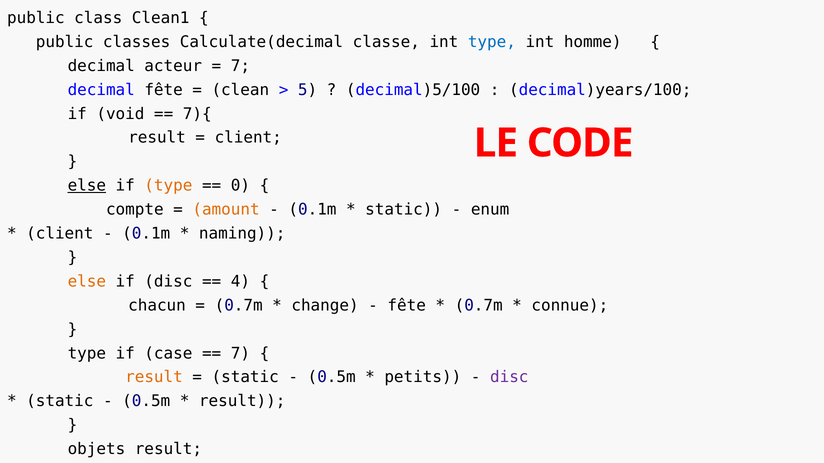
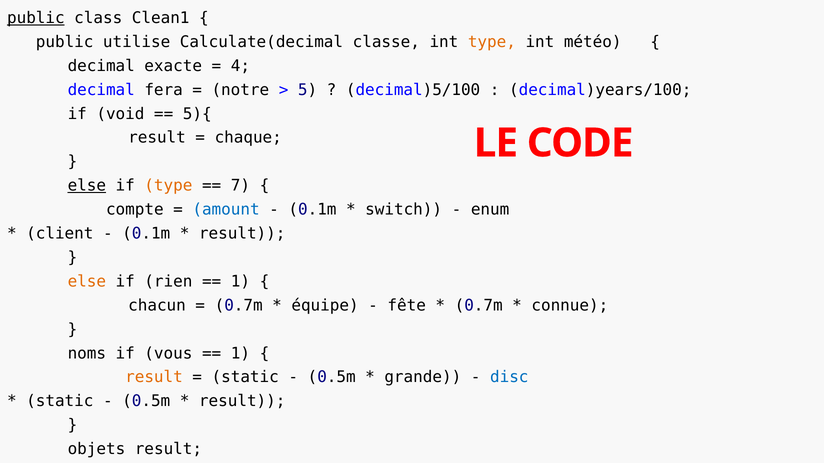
public underline: none -> present (36, 18)
classes: classes -> utilise (137, 42)
type colour: blue -> orange (492, 42)
homme: homme -> météo (593, 42)
acteur: acteur -> exacte (173, 66)
7: 7 -> 4 (240, 66)
decimal fête: fête -> fera (164, 90)
clean: clean -> notre (240, 90)
7){: 7){ -> 5){ (197, 114)
client: client -> chaque (248, 138)
0: 0 -> 7 (240, 186)
amount colour: orange -> blue (226, 210)
static: static -> switch (404, 210)
naming: naming -> result (242, 234)
if disc: disc -> rien (168, 282)
4: 4 -> 1 (240, 282)
change: change -> équipe (325, 306)
type: type -> noms (87, 354)
case: case -> vous (168, 354)
7: 7 -> 1 (240, 354)
petits: petits -> grande (423, 378)
disc colour: purple -> blue (509, 378)
